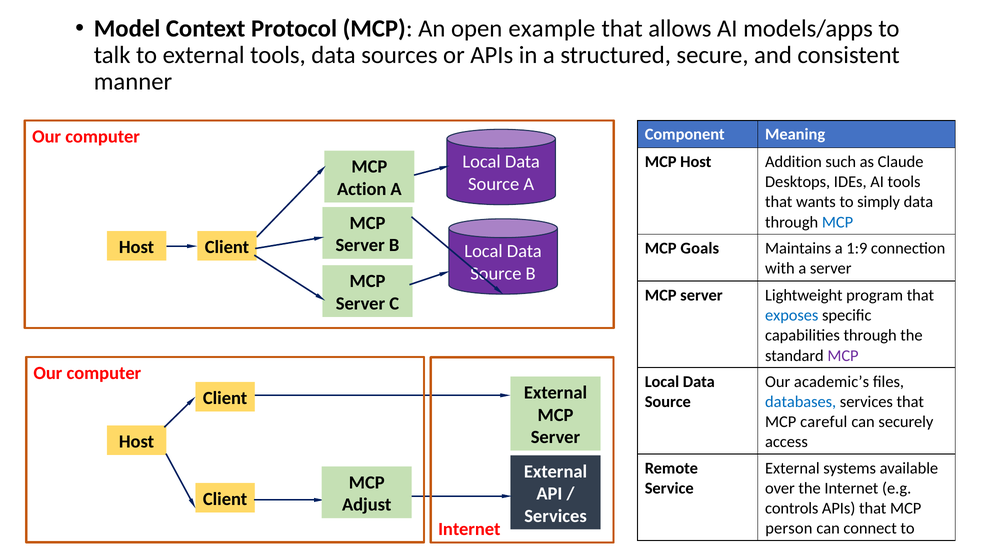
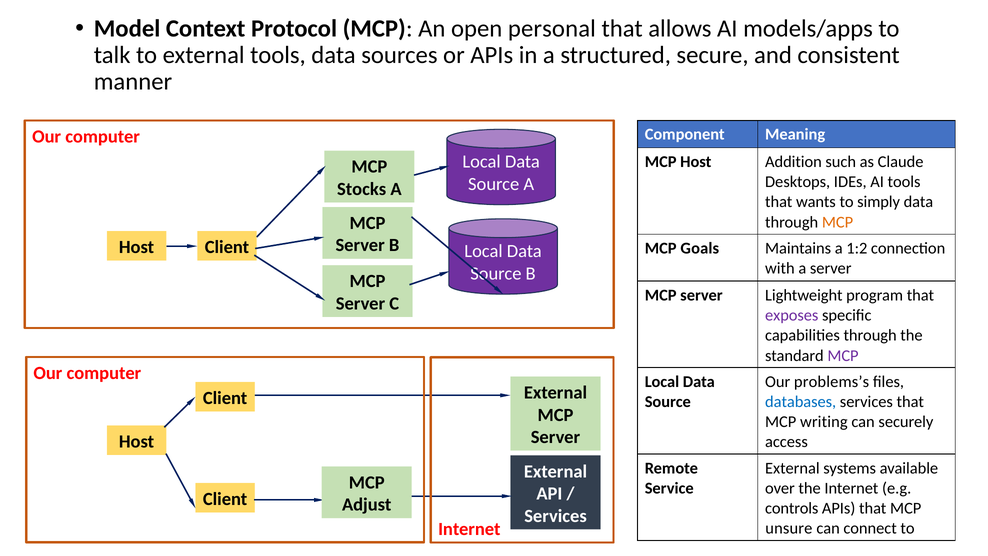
example: example -> personal (552, 28)
Action: Action -> Stocks (362, 189)
MCP colour: blue -> orange (838, 222)
1:9: 1:9 -> 1:2 (857, 248)
exposes colour: blue -> purple (792, 315)
academic’s: academic’s -> problems’s (832, 381)
careful: careful -> writing (824, 422)
person: person -> unsure (789, 528)
